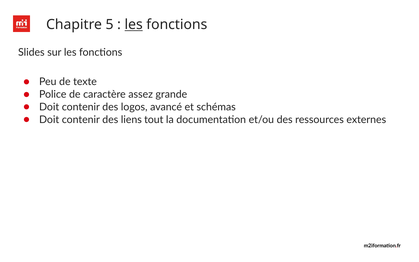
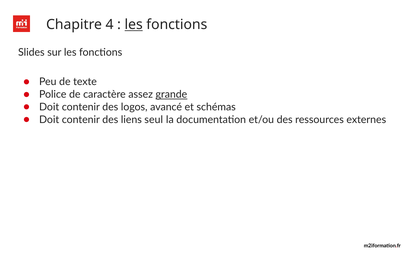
5: 5 -> 4 (110, 25)
grande underline: none -> present (171, 94)
tout: tout -> seul (154, 120)
